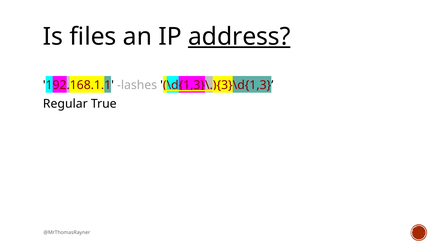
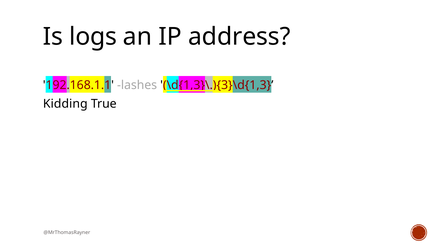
files: files -> logs (93, 37)
address underline: present -> none (239, 37)
Regular: Regular -> Kidding (65, 104)
